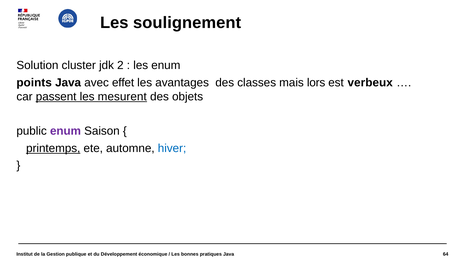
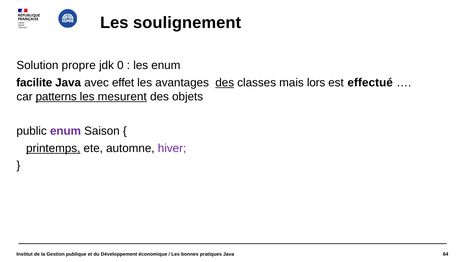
cluster: cluster -> propre (79, 65)
2: 2 -> 0 (120, 65)
points: points -> facilite (34, 83)
des underline: none -> present (225, 83)
verbeux: verbeux -> effectué (370, 83)
passent: passent -> patterns (56, 96)
hiver colour: blue -> purple (172, 148)
